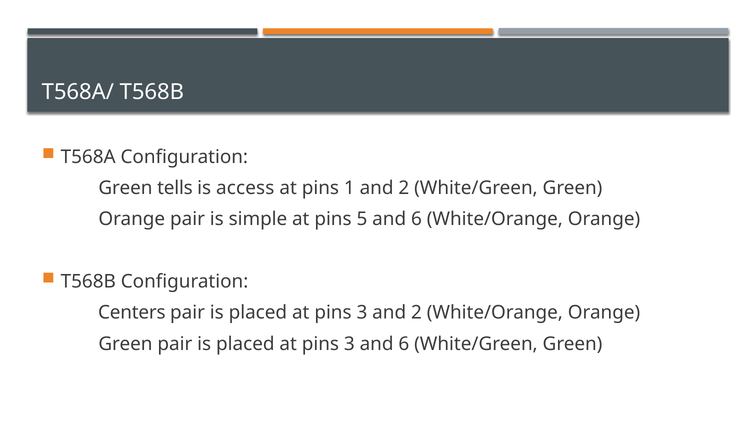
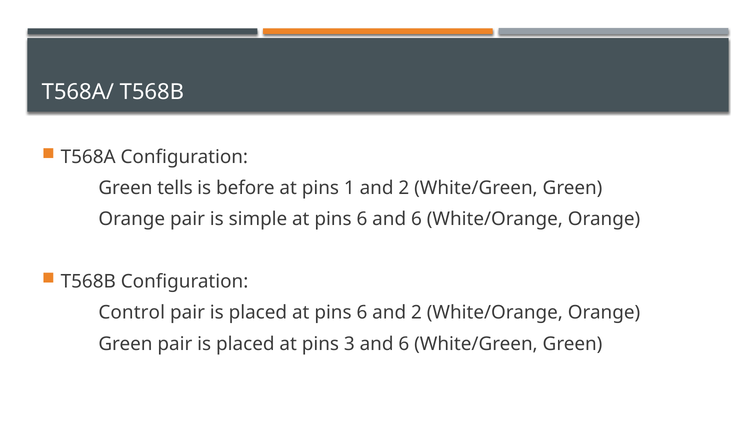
access: access -> before (245, 188)
5: 5 -> 6 (362, 219)
Centers: Centers -> Control (132, 313)
3: 3 -> 6 (362, 313)
